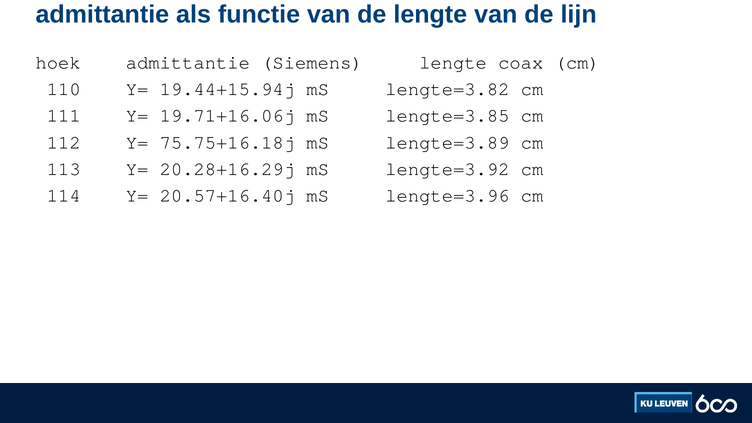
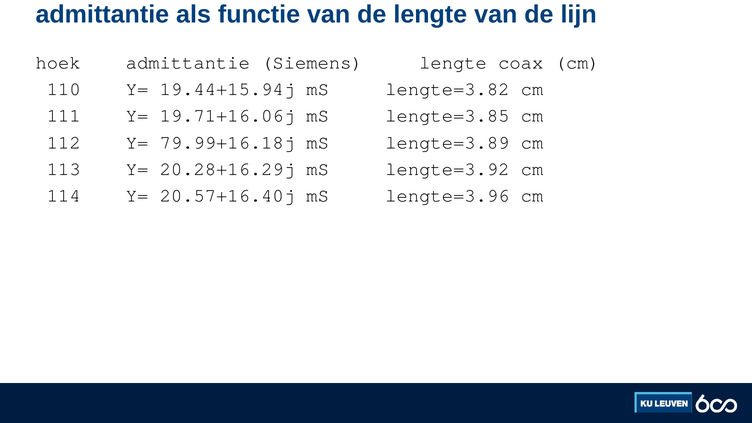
75.75+16.18j: 75.75+16.18j -> 79.99+16.18j (227, 142)
